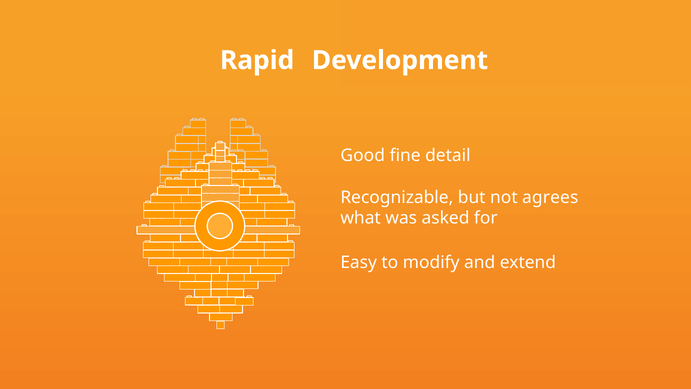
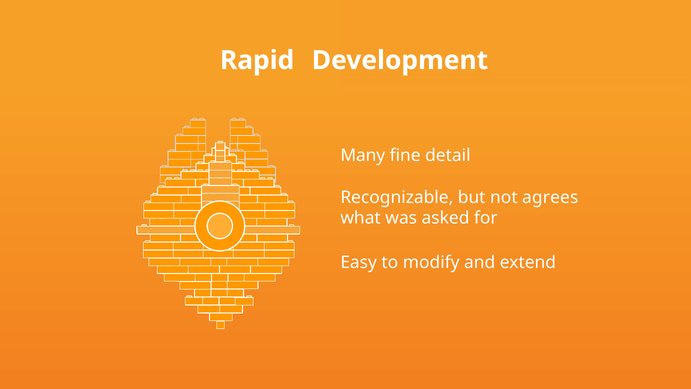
Good: Good -> Many (363, 155)
